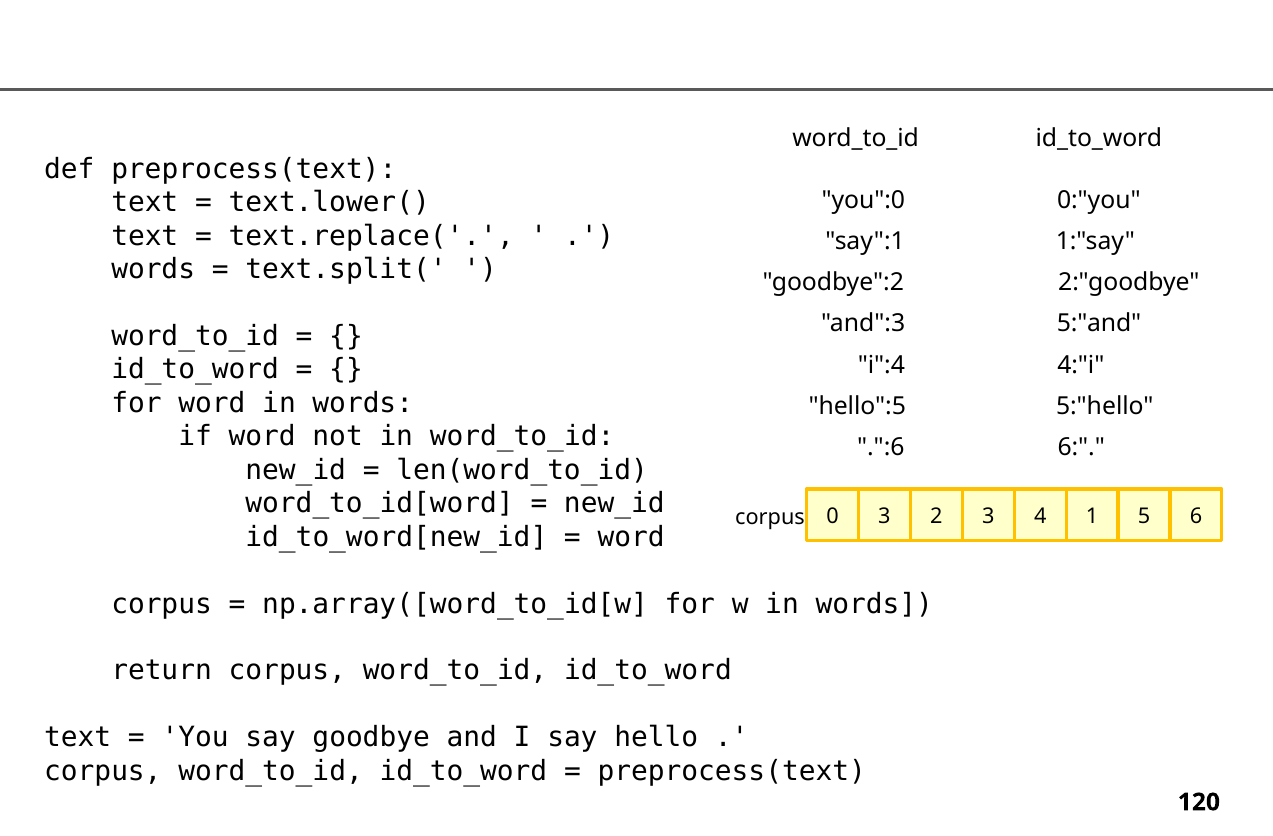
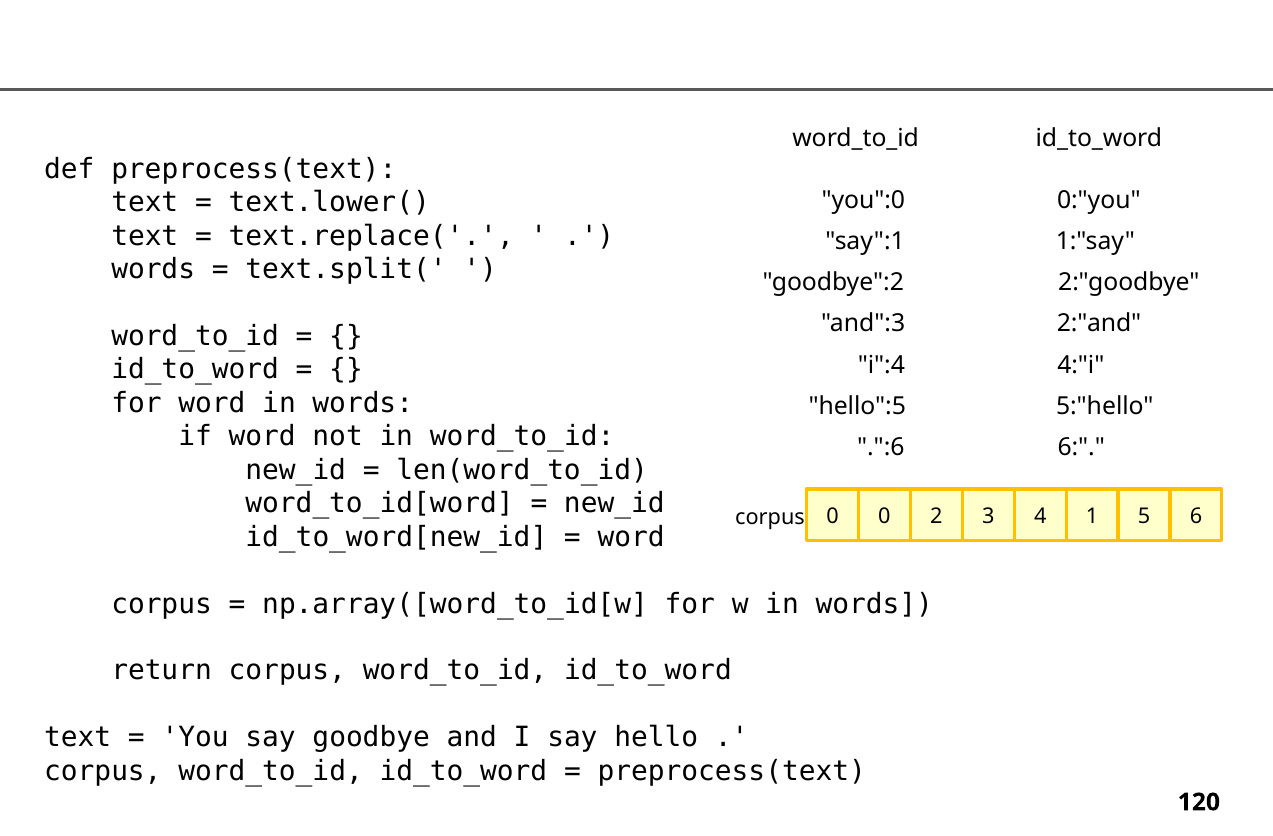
5:"and: 5:"and -> 2:"and (1099, 324)
0 3: 3 -> 0 (884, 517)
